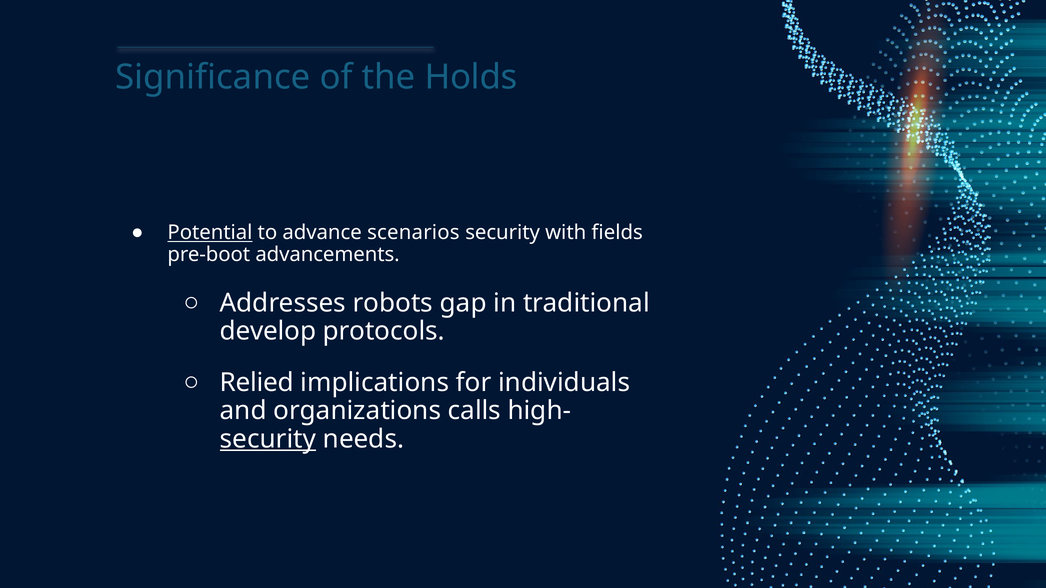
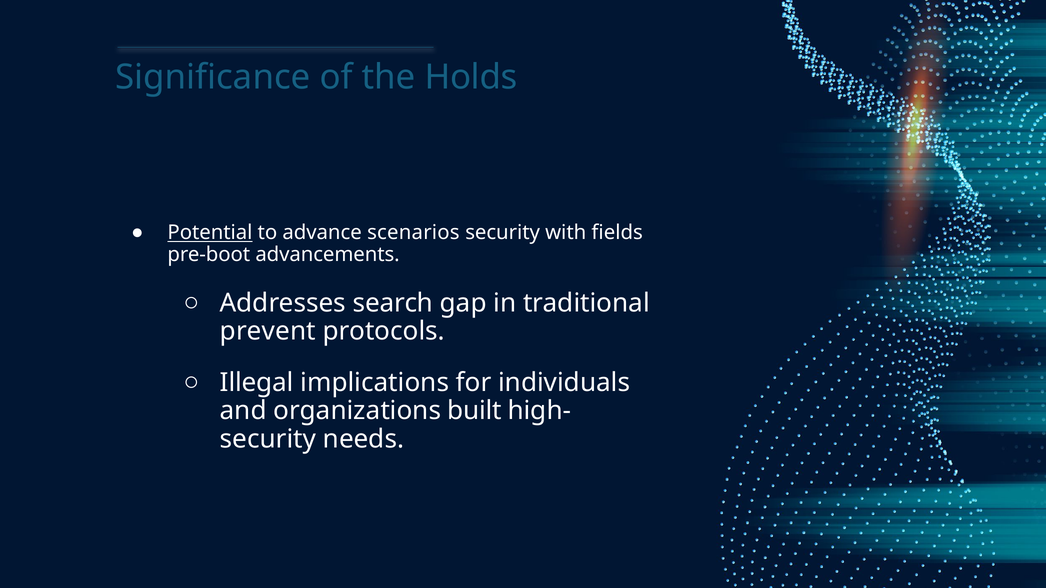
robots: robots -> search (393, 303)
develop: develop -> prevent (268, 331)
Relied: Relied -> Illegal (257, 383)
calls: calls -> built (475, 411)
security underline: present -> none (268, 439)
